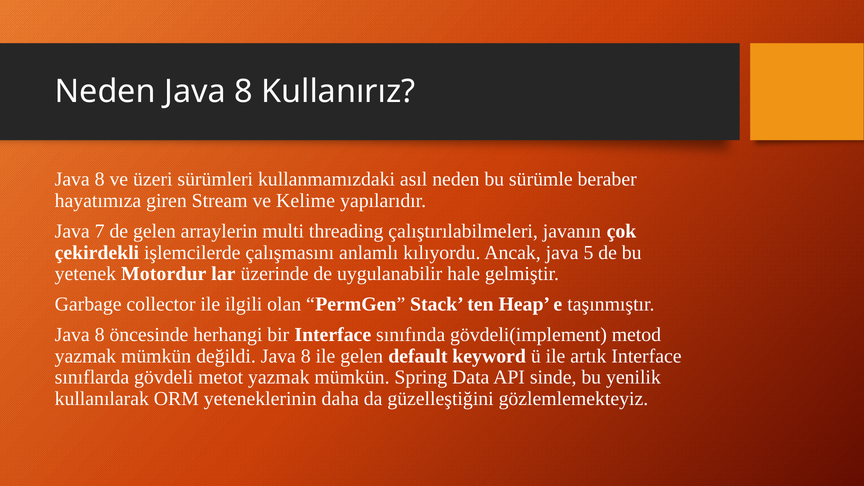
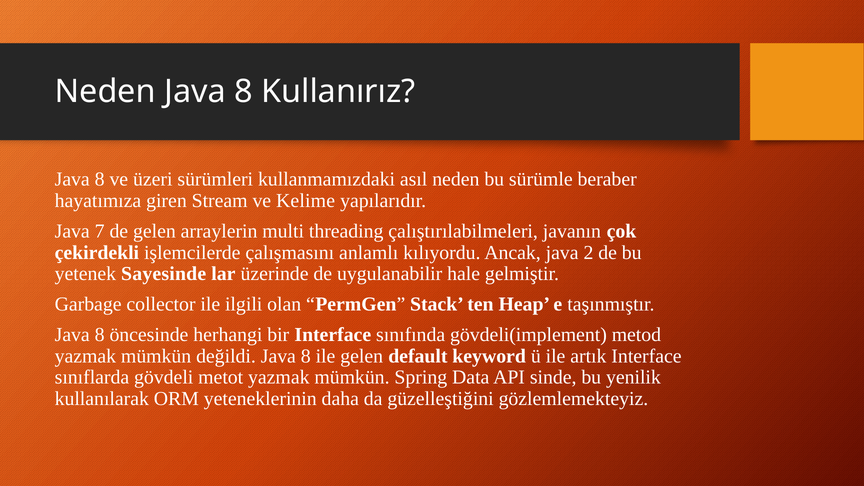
5: 5 -> 2 (588, 253)
Motordur: Motordur -> Sayesinde (164, 274)
